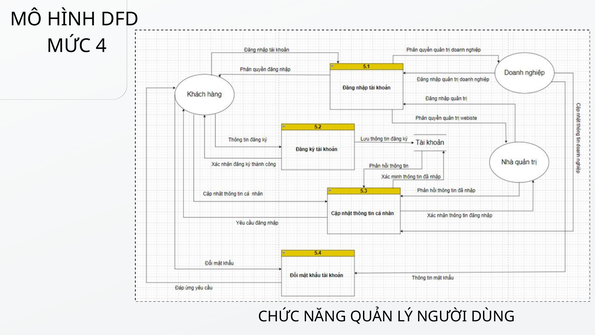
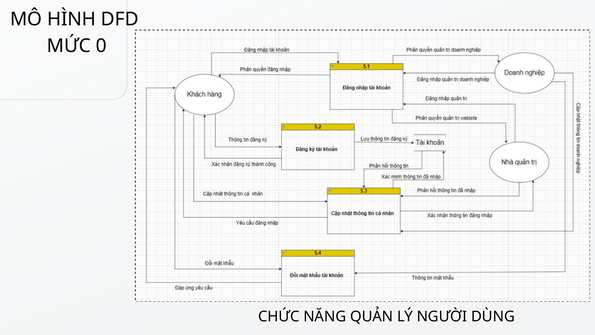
4: 4 -> 0 (101, 46)
